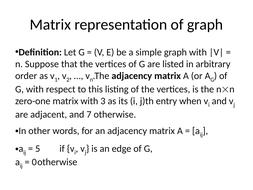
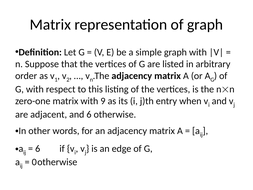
3: 3 -> 9 (103, 101)
and 7: 7 -> 6 (89, 114)
5: 5 -> 6 (38, 149)
